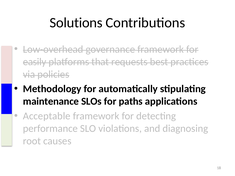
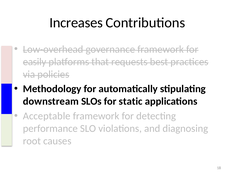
Solutions: Solutions -> Increases (76, 23)
maintenance: maintenance -> downstream (51, 102)
paths: paths -> static (131, 102)
